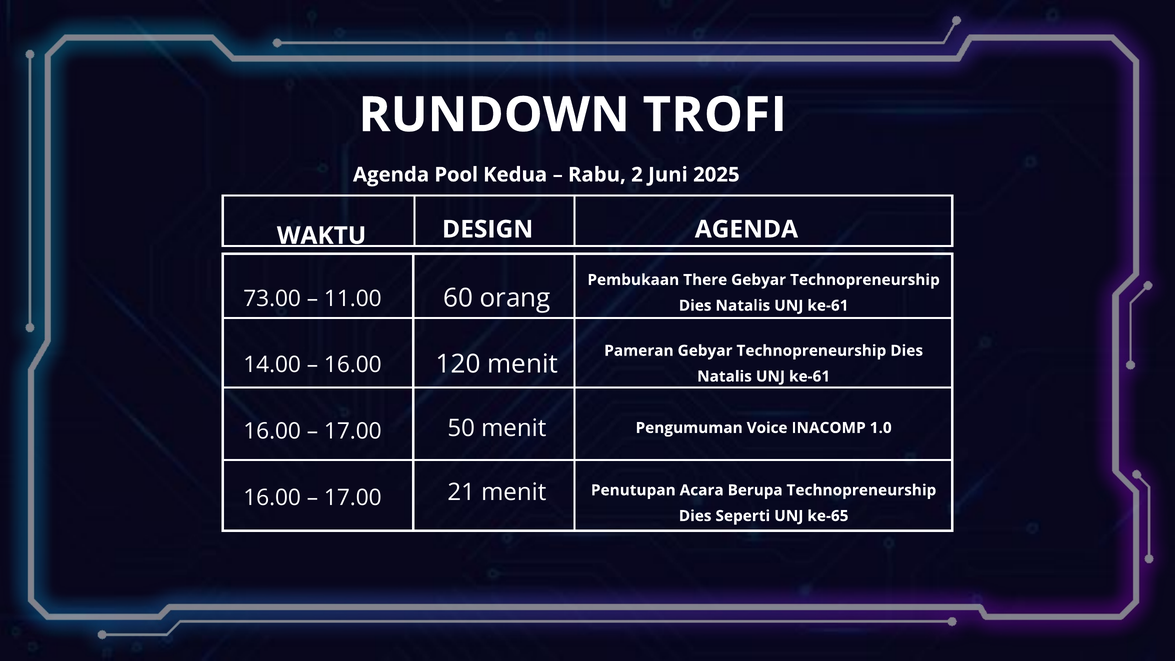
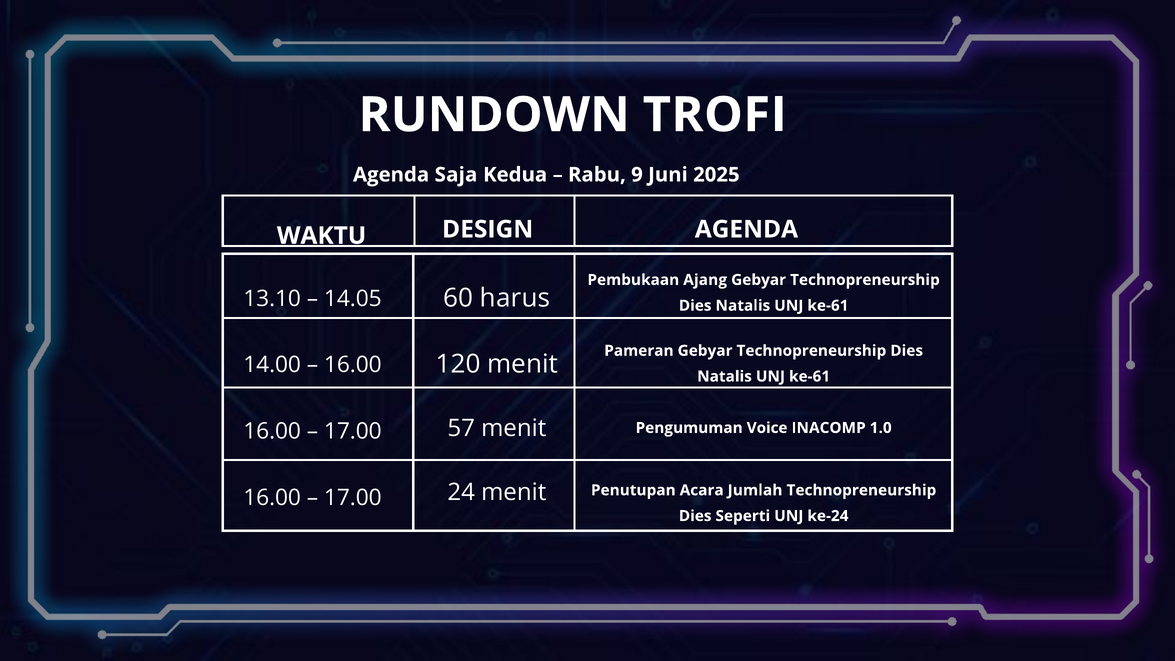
Pool: Pool -> Saja (456, 175)
2: 2 -> 9 (637, 175)
There: There -> Ajang (705, 280)
73.00: 73.00 -> 13.10 (272, 299)
11.00: 11.00 -> 14.05 (353, 299)
orang: orang -> harus (515, 298)
50: 50 -> 57 (461, 428)
21: 21 -> 24 (461, 492)
Berupa: Berupa -> Jumlah (755, 490)
ke-65: ke-65 -> ke-24 (828, 516)
